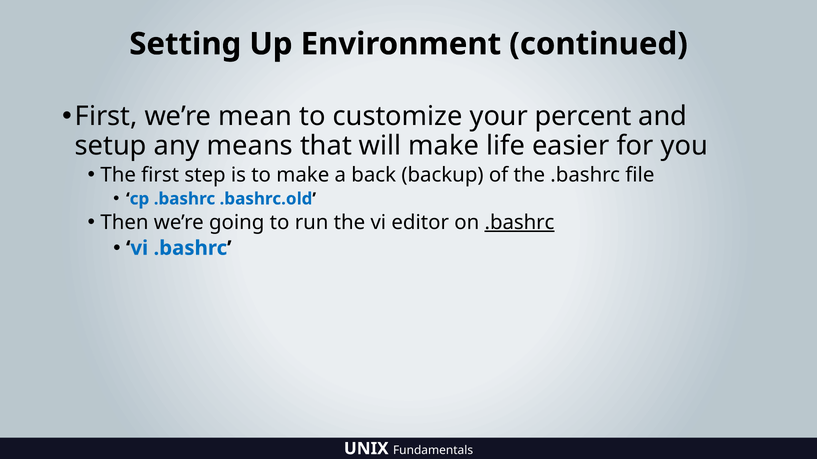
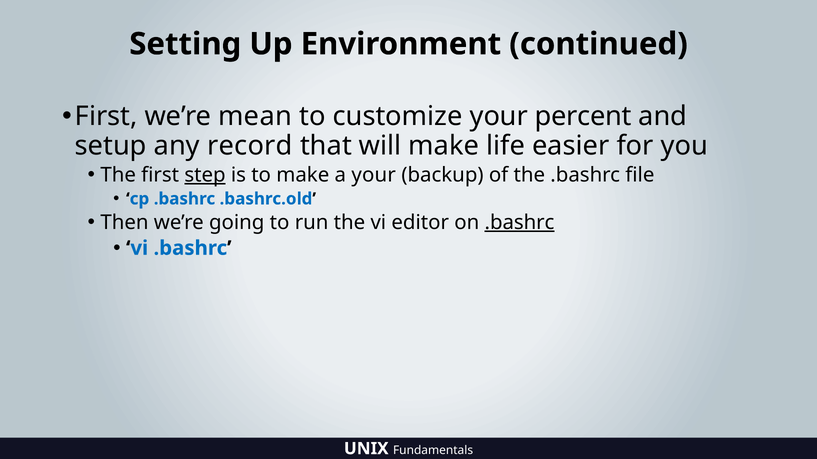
means: means -> record (250, 146)
step underline: none -> present (205, 175)
a back: back -> your (374, 175)
